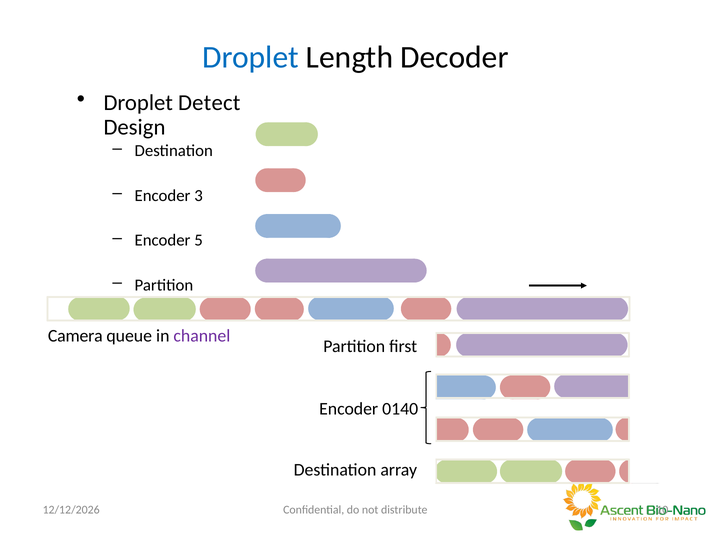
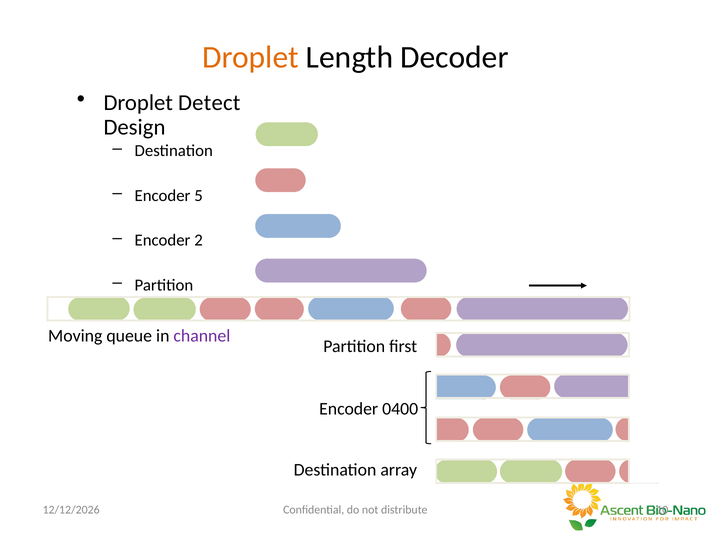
Droplet colour: blue -> orange (250, 57)
3: 3 -> 5 (199, 195)
5: 5 -> 2 (199, 240)
Camera: Camera -> Moving (75, 335)
0140: 0140 -> 0400 (400, 408)
